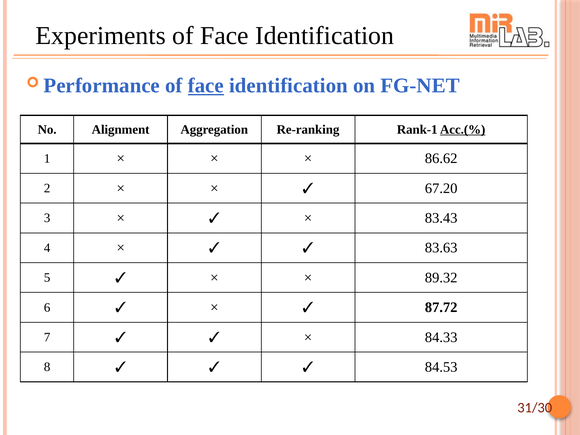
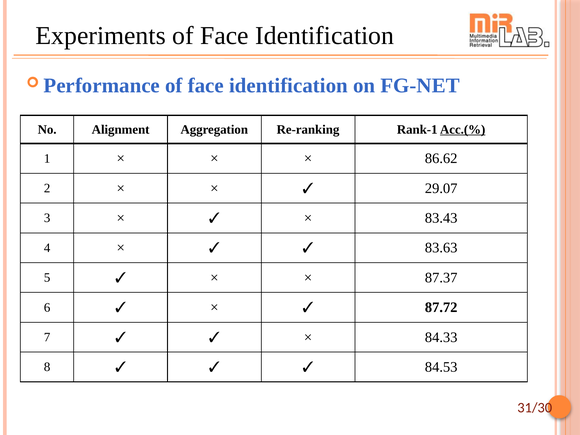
face underline: present -> none (206, 86)
67.20: 67.20 -> 29.07 (441, 188)
89.32: 89.32 -> 87.37 (441, 278)
